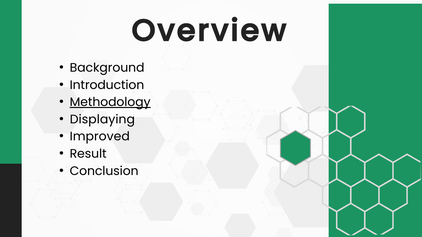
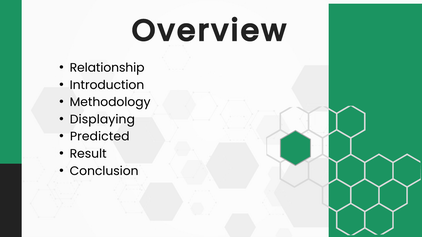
Background: Background -> Relationship (107, 68)
Methodology underline: present -> none (110, 102)
Improved: Improved -> Predicted (100, 137)
